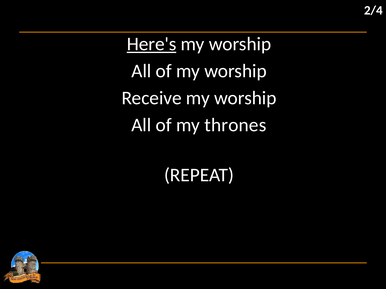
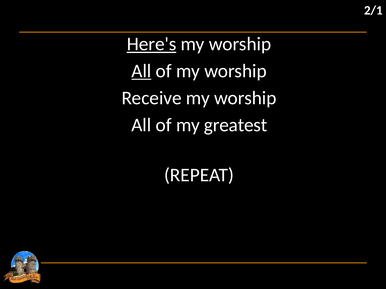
2/4: 2/4 -> 2/1 (373, 11)
All underline: none -> present (141, 71)
thrones: thrones -> greatest (236, 125)
